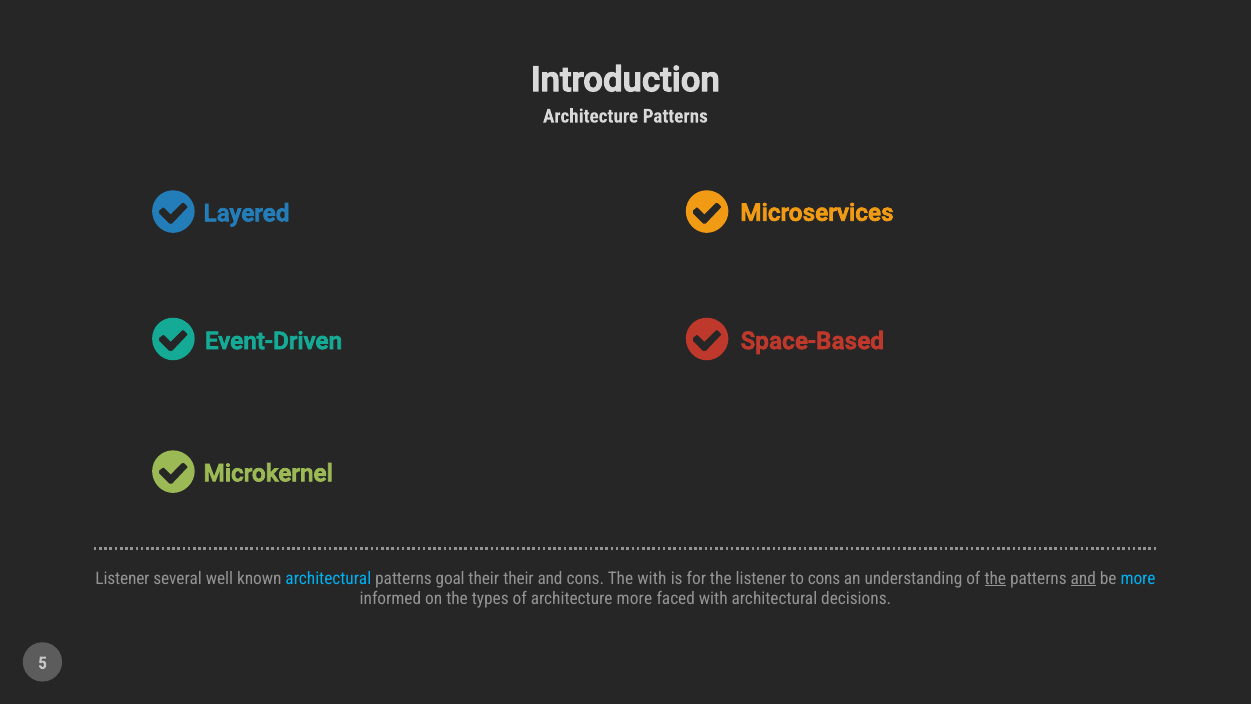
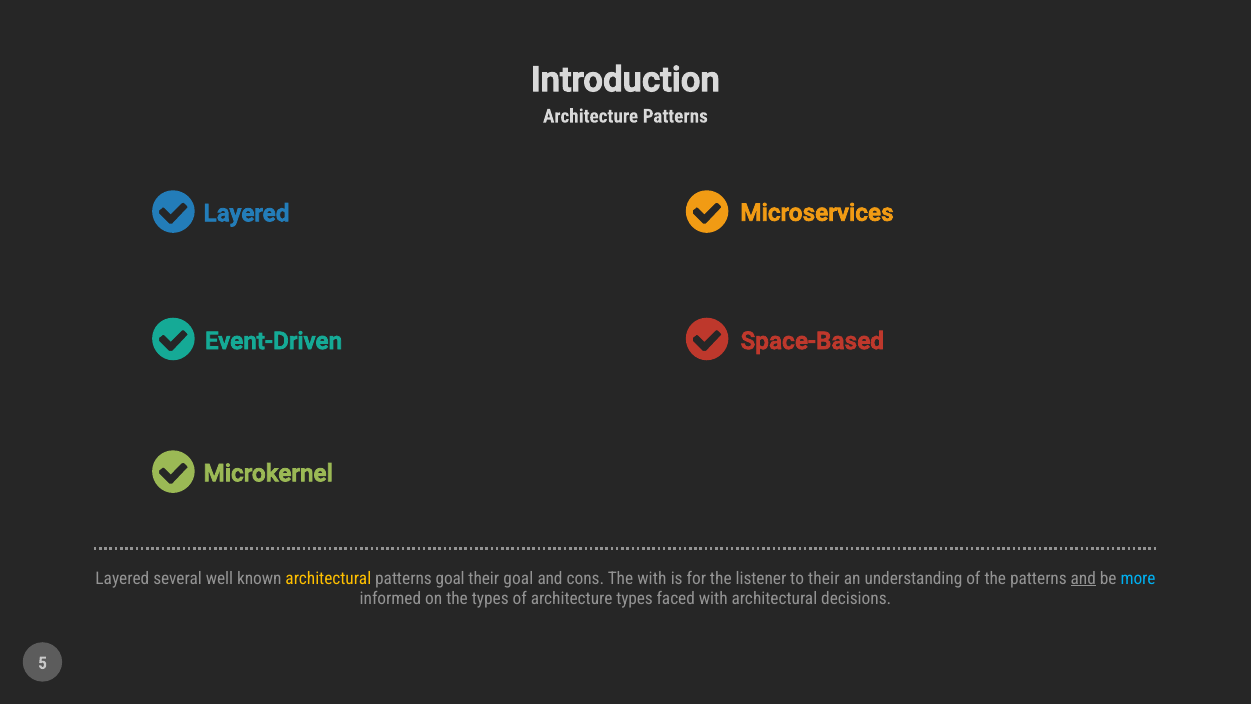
Listener: Listener -> Layered (122, 578)
architectural colour: light blue -> yellow (328, 578)
their their: their -> goal (518, 578)
to cons: cons -> their (824, 578)
the underline: present -> none (995, 578)
architecture more: more -> types (635, 599)
